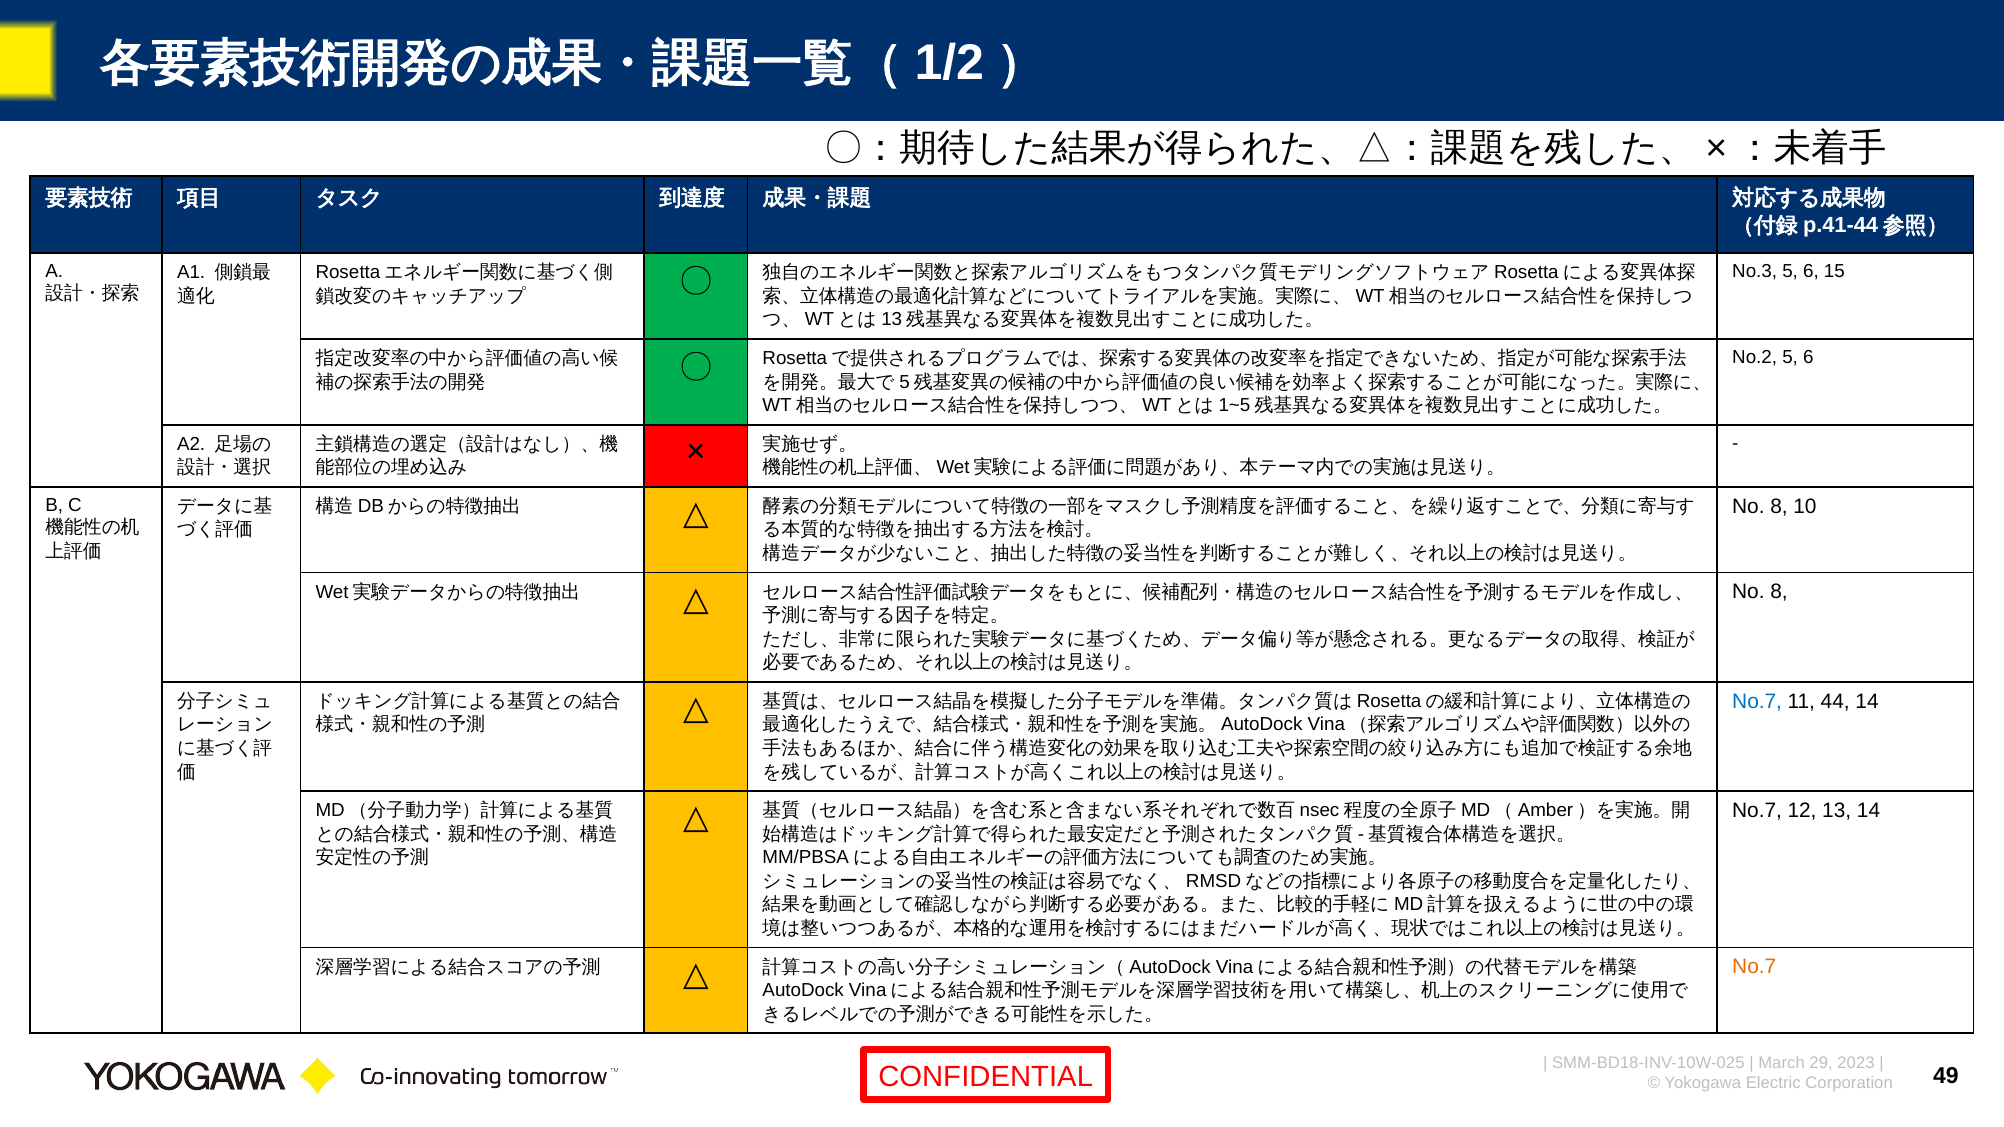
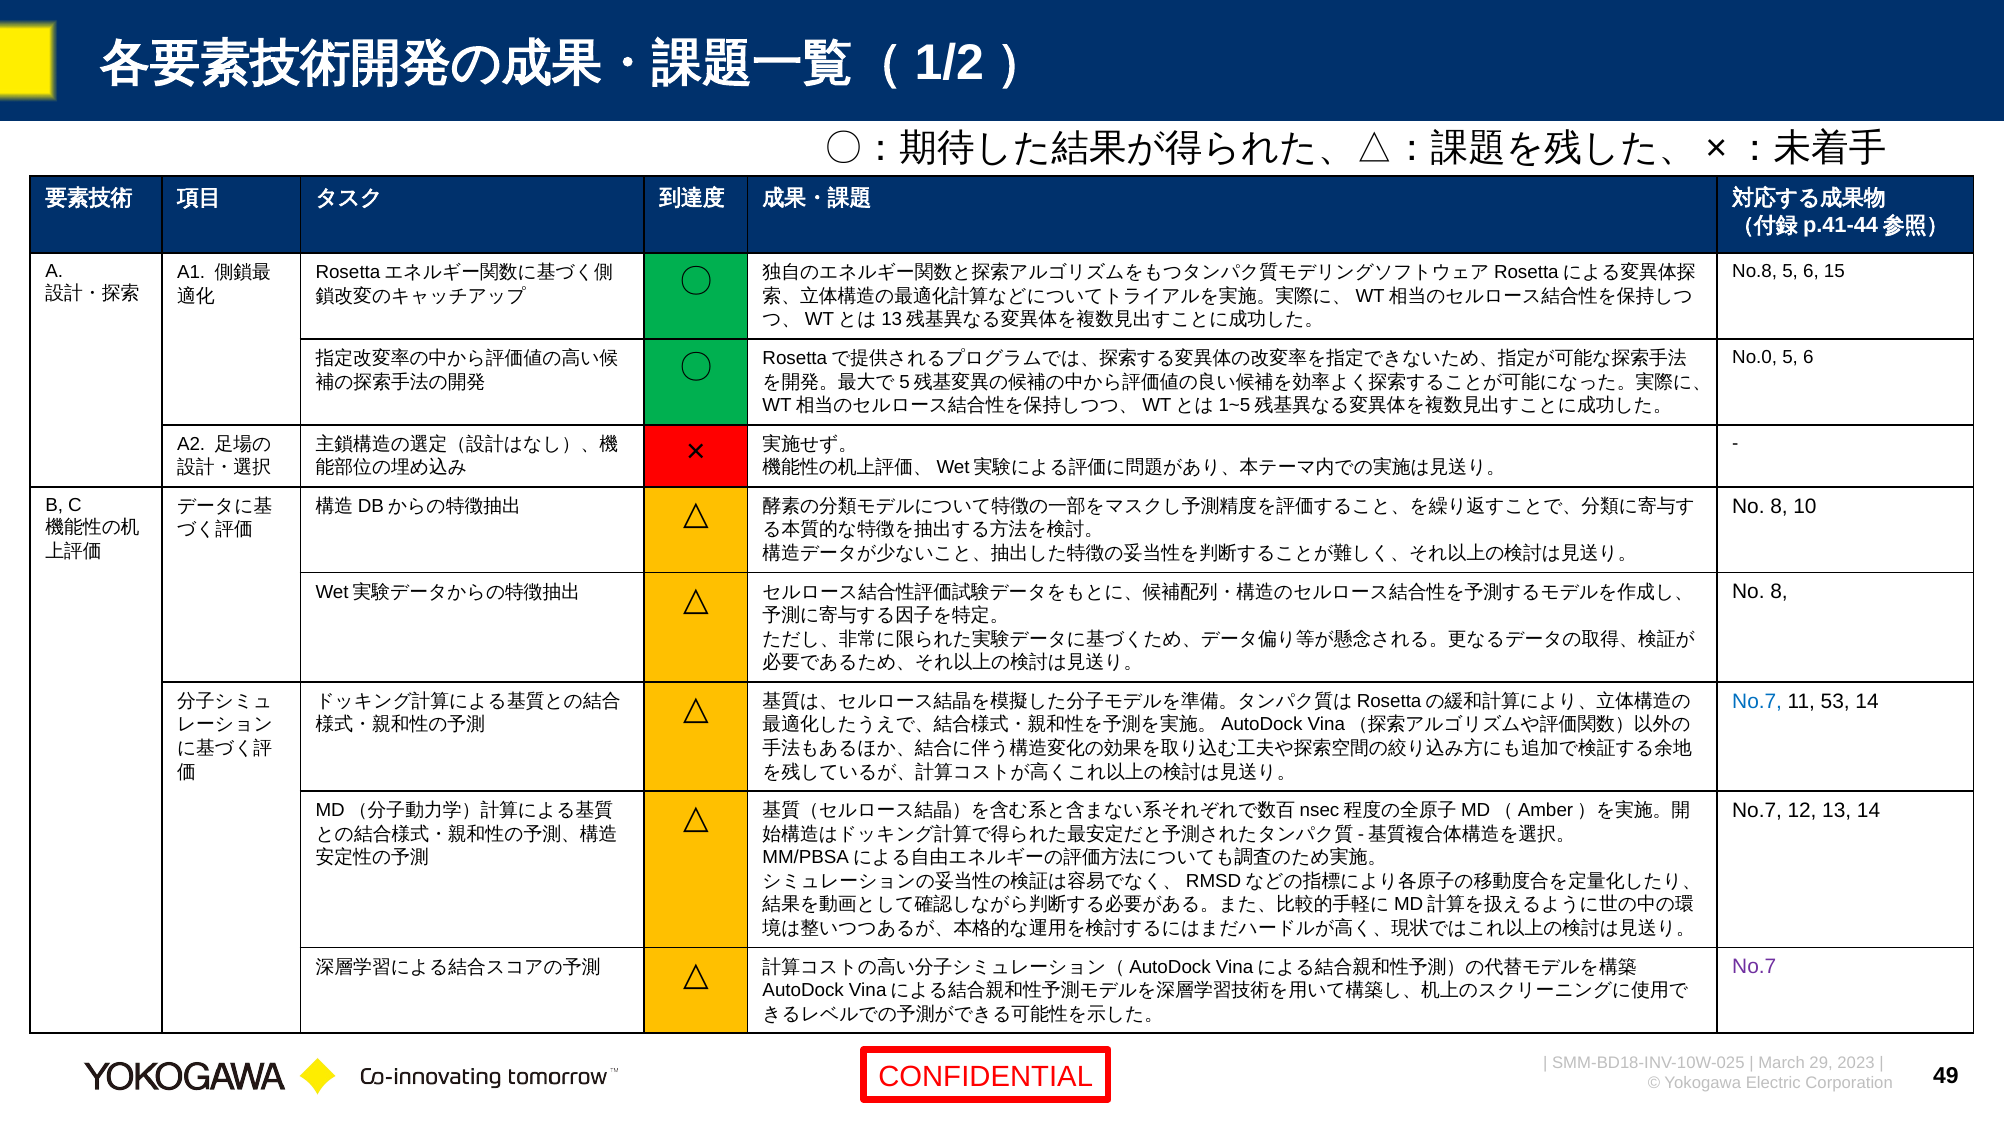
No.3: No.3 -> No.8 (1755, 272)
No.2: No.2 -> No.0 (1755, 357)
44: 44 -> 53 (1835, 701)
No.7 colour: orange -> purple (1754, 967)
